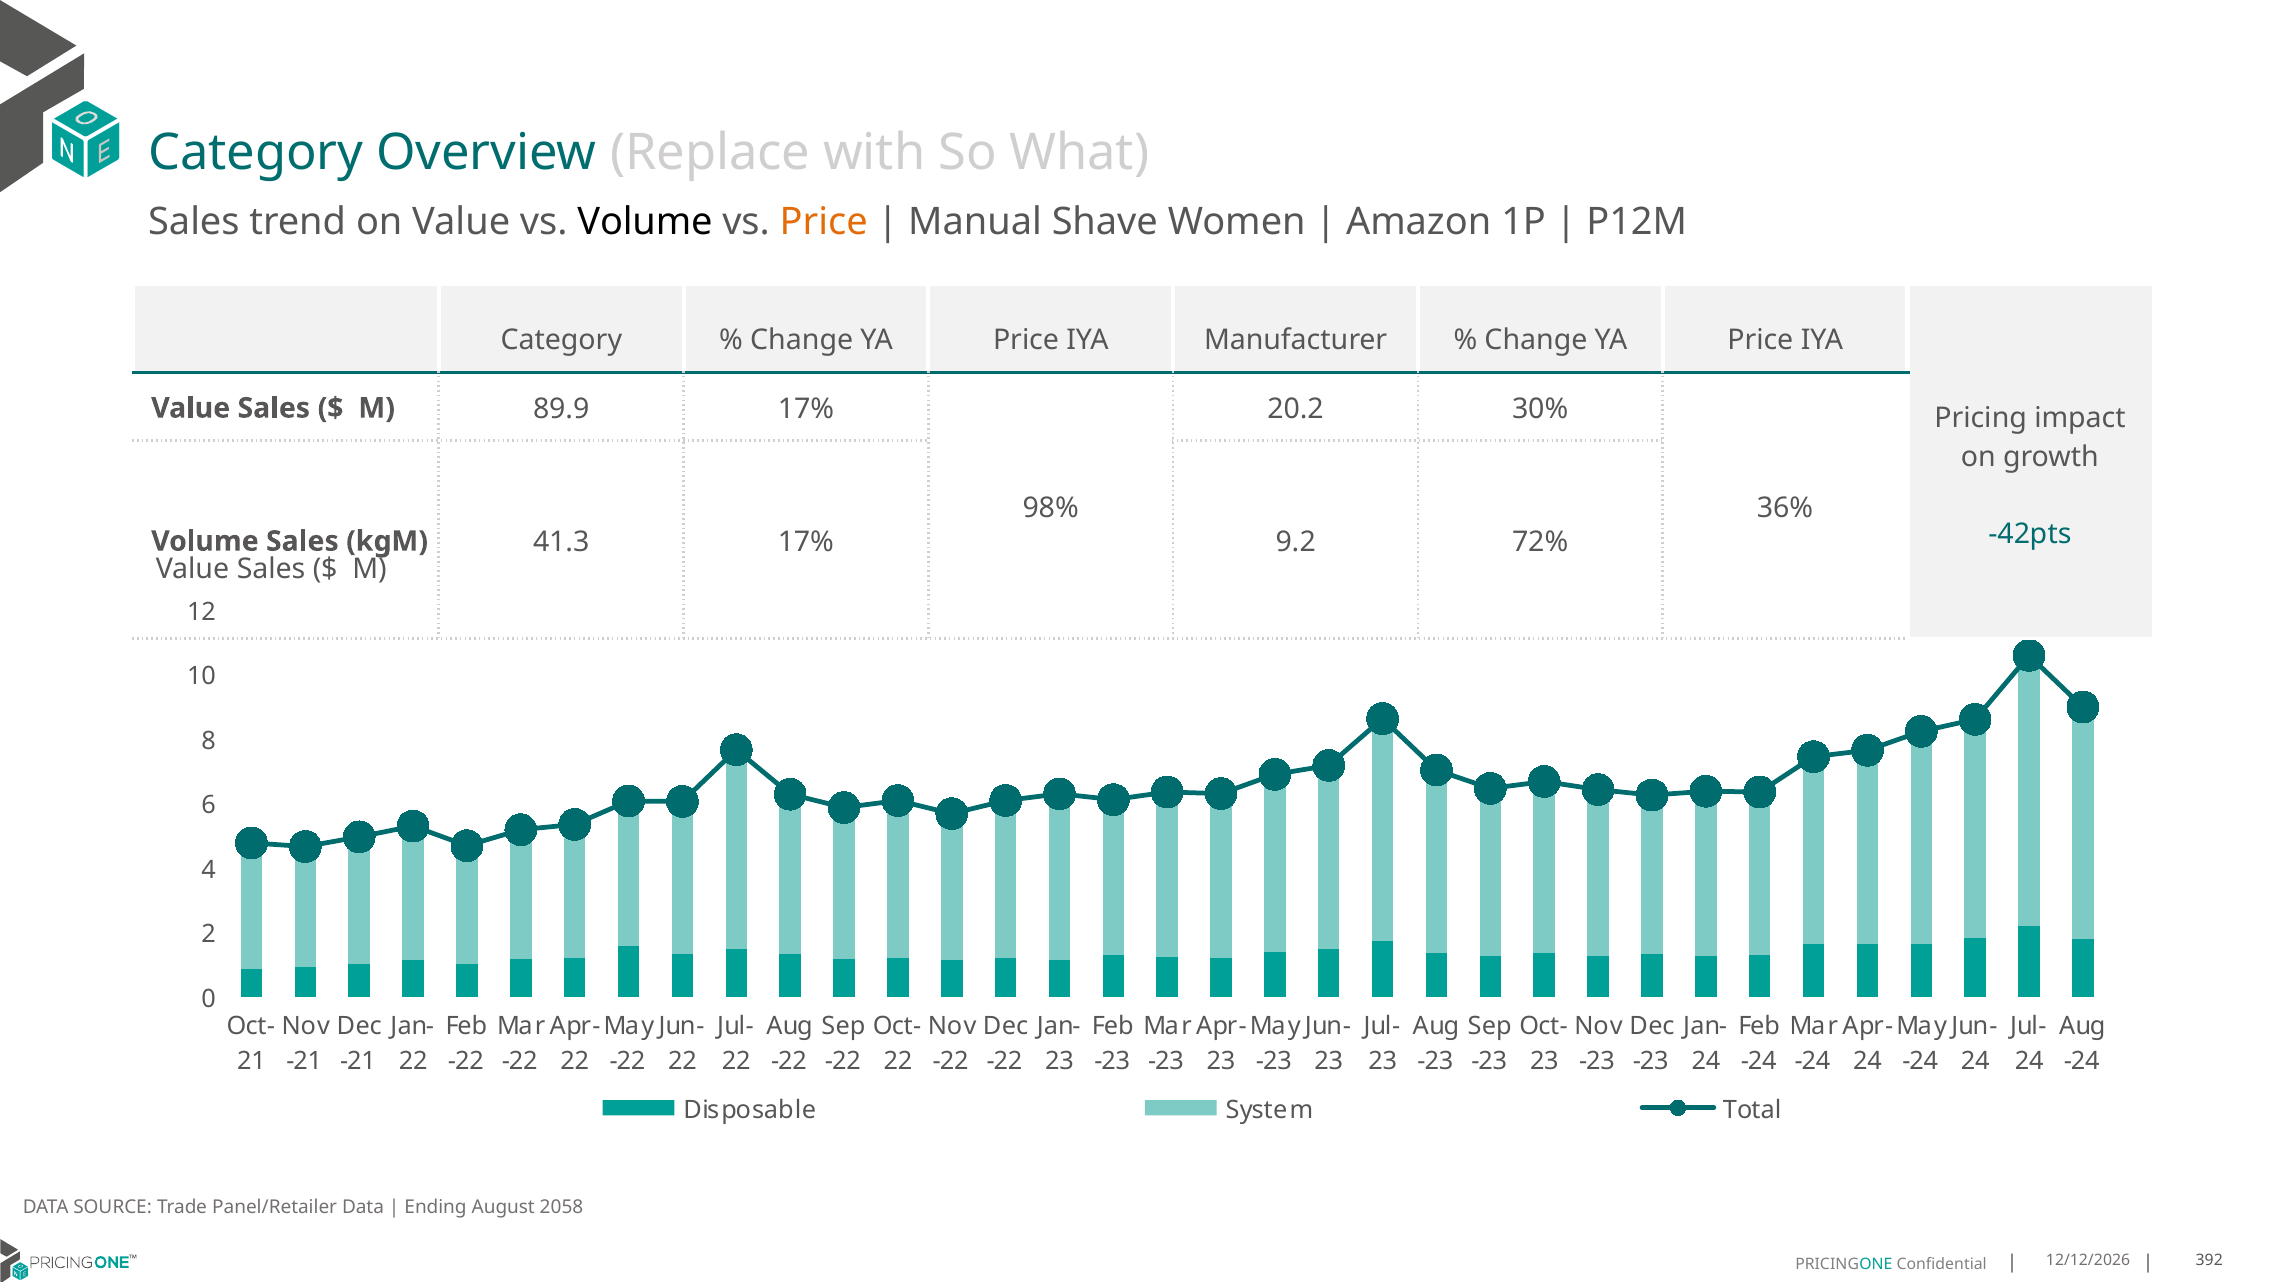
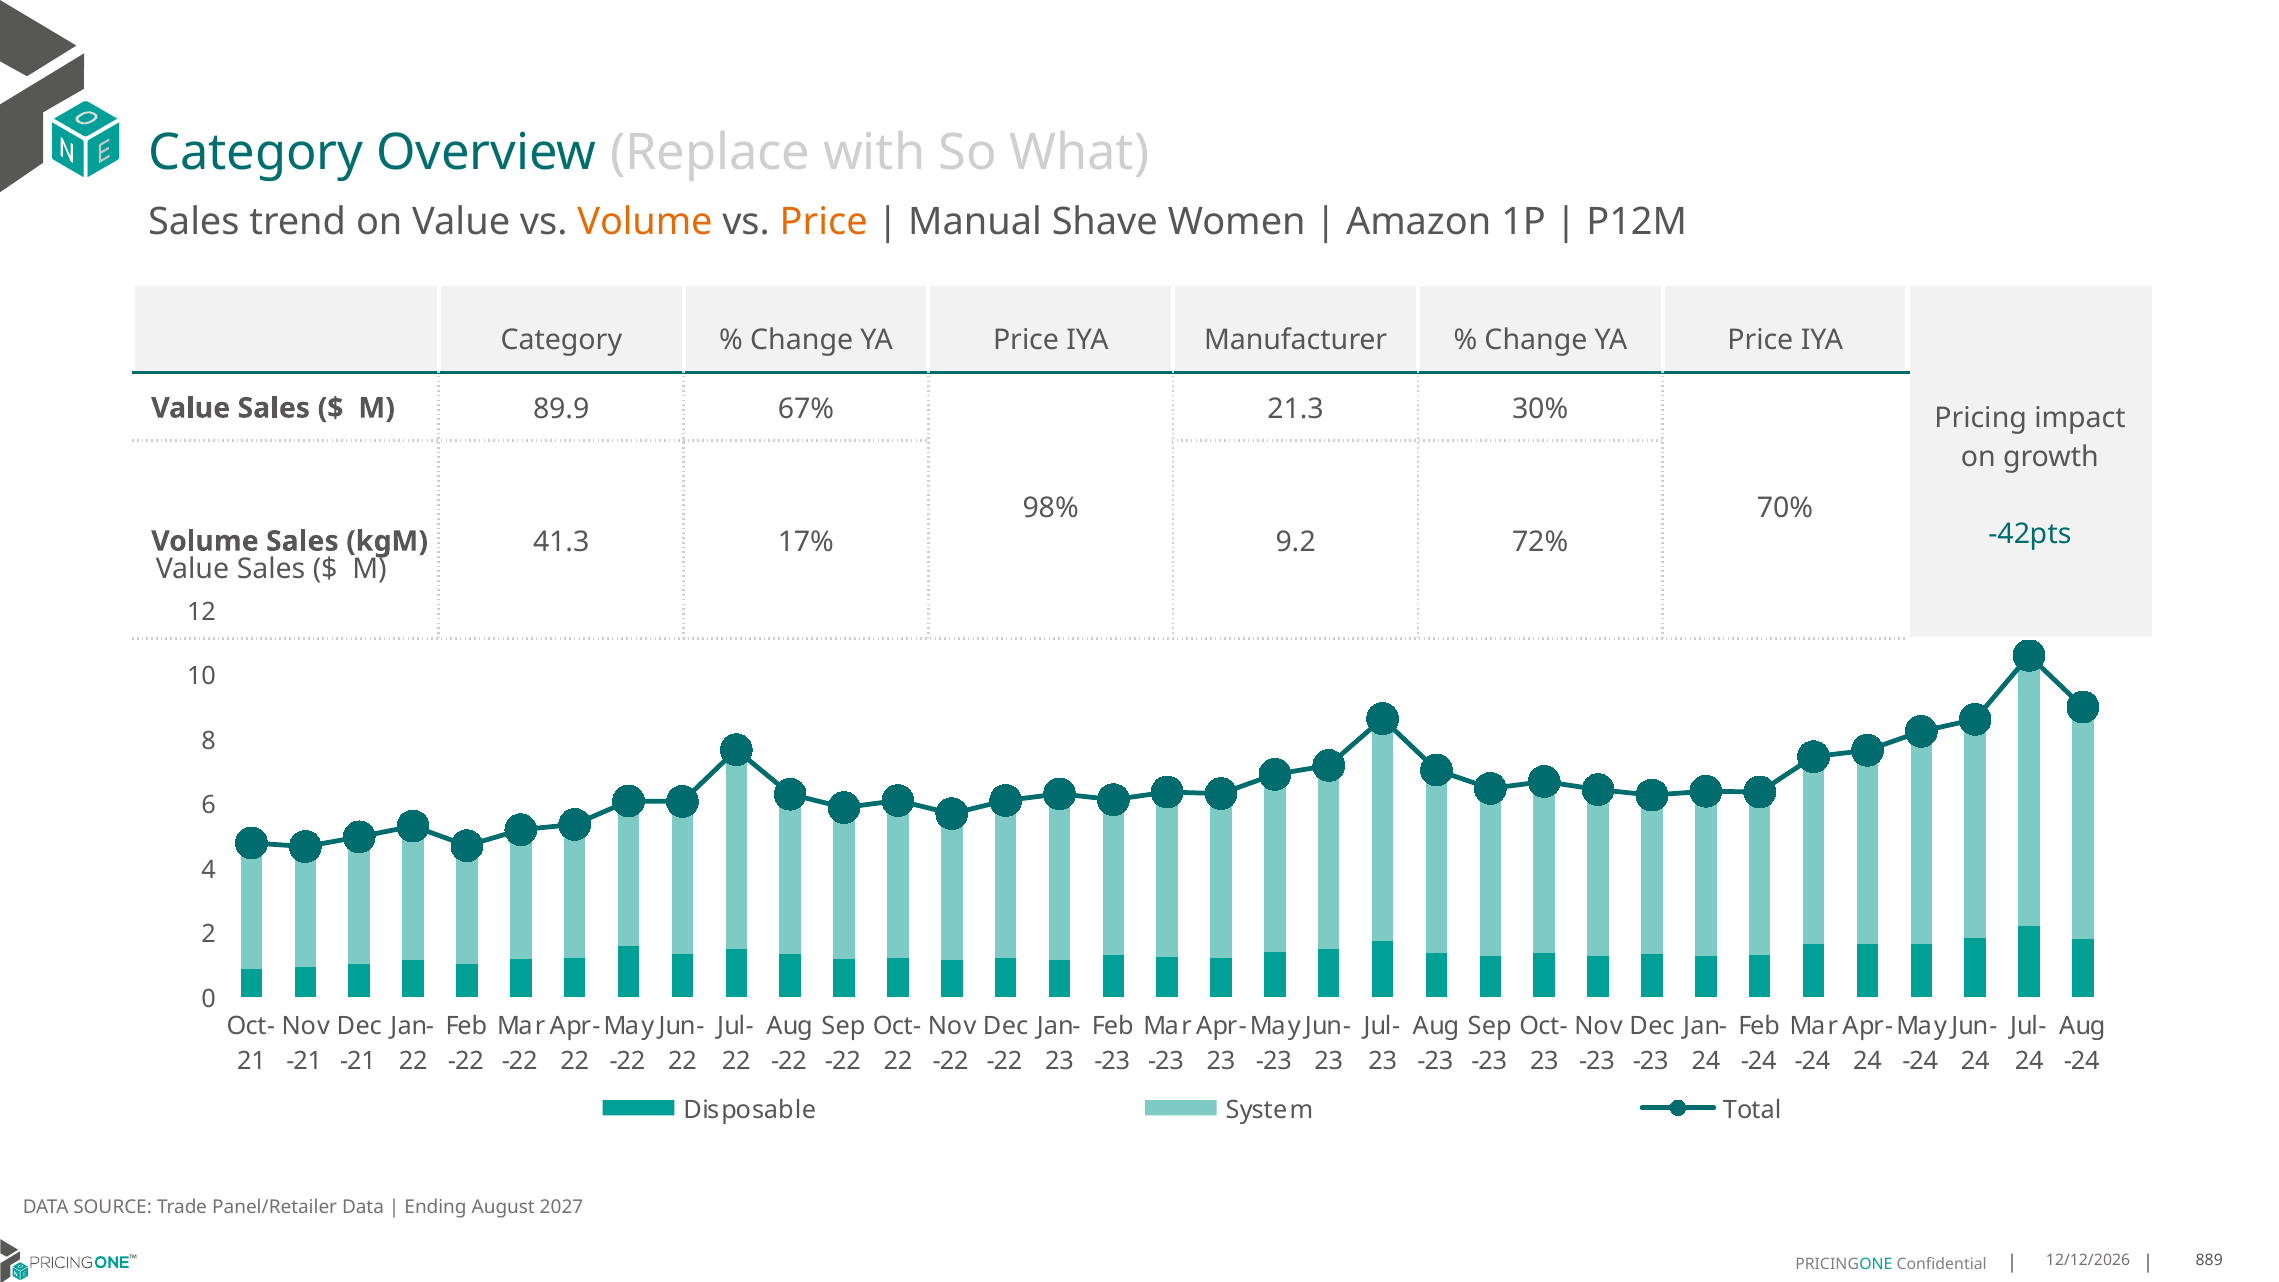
Volume colour: black -> orange (645, 222)
20.2: 20.2 -> 21.3 (1296, 409)
89.9 17%: 17% -> 67% (806, 409)
36%: 36% -> 70% (1785, 508)
2058: 2058 -> 2027 (562, 1207)
392: 392 -> 889 (2209, 1260)
